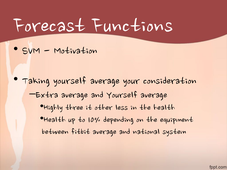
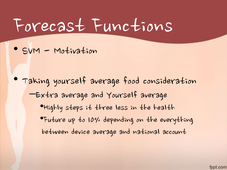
your: your -> food (131, 80)
three: three -> steps (74, 107)
other: other -> three (104, 107)
Health: Health -> Future (55, 119)
equipment: equipment -> everything (177, 119)
fitbit: fitbit -> device (81, 131)
system: system -> account (174, 131)
